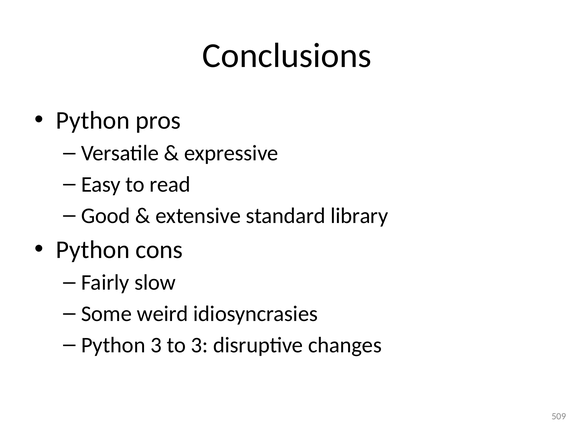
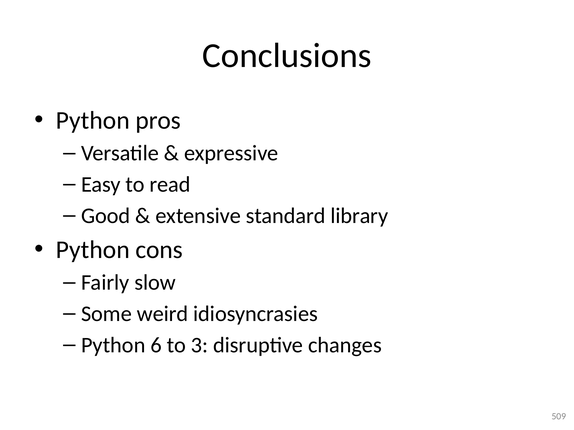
Python 3: 3 -> 6 (156, 345)
